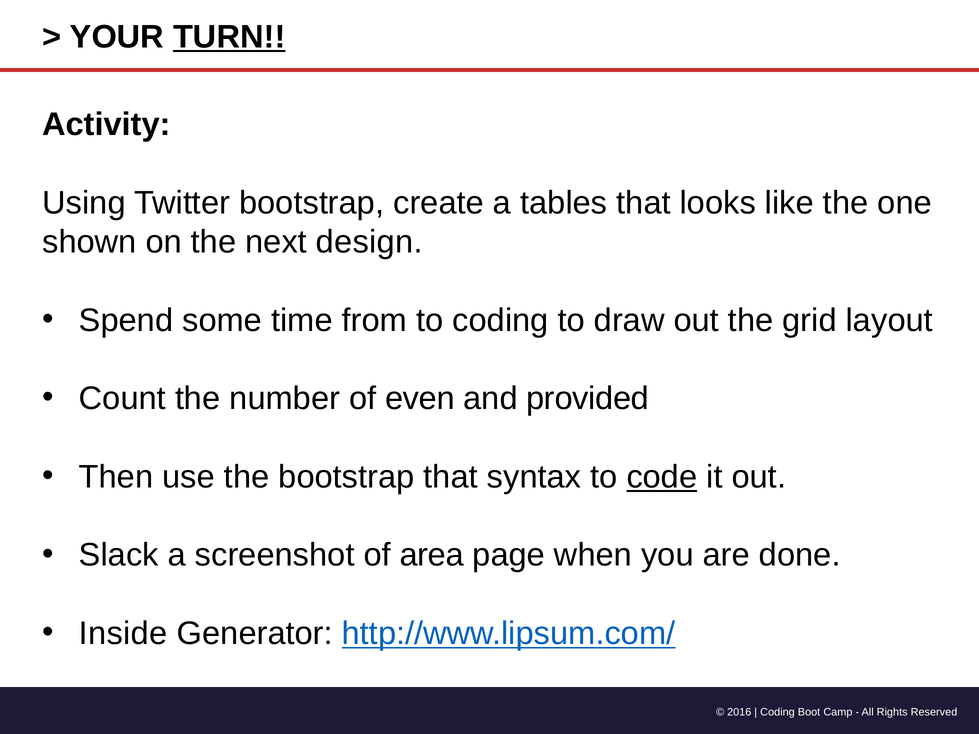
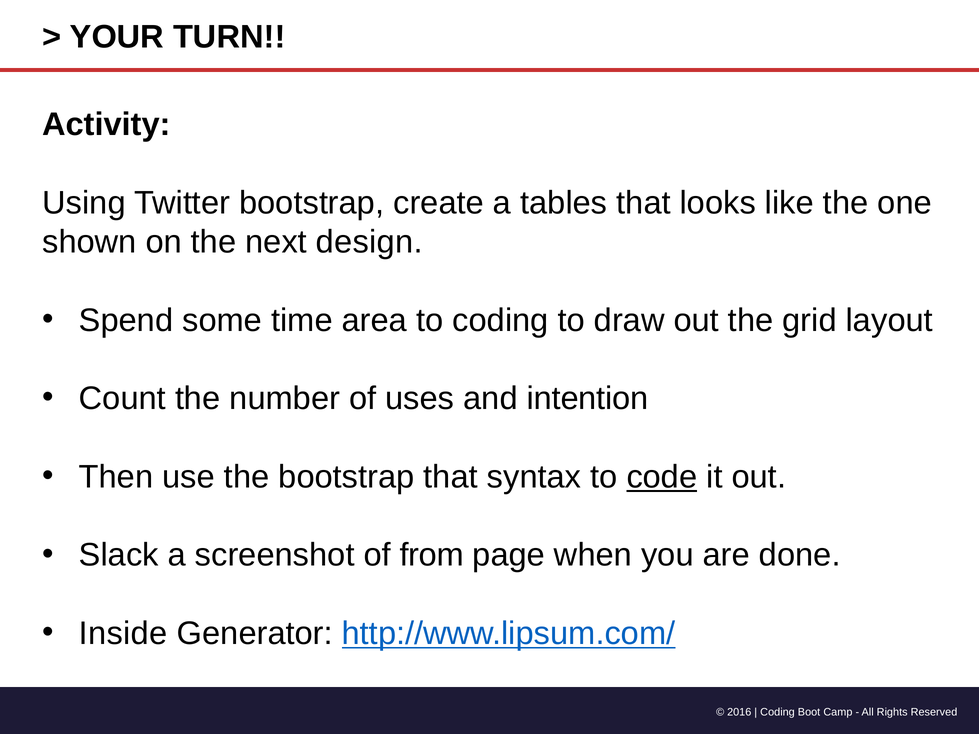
TURN underline: present -> none (229, 37)
from: from -> area (374, 320)
even: even -> uses (420, 399)
provided: provided -> intention (588, 399)
area: area -> from (432, 555)
